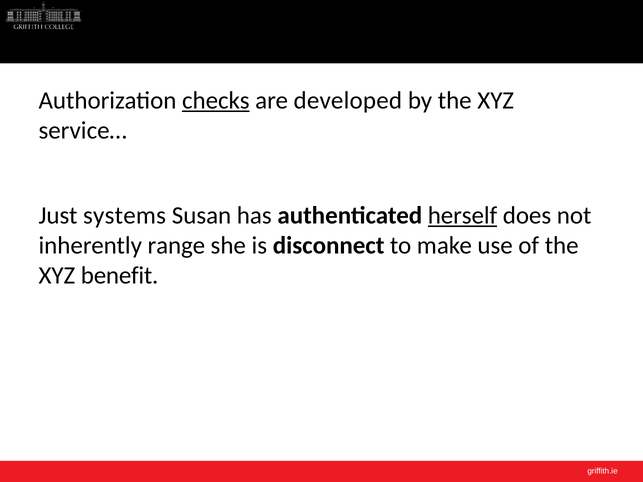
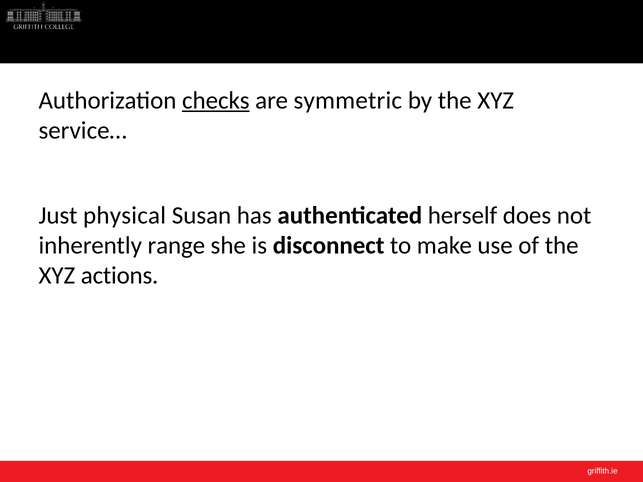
developed: developed -> symmetric (348, 100)
systems: systems -> physical (125, 215)
herself underline: present -> none (462, 215)
benefit: benefit -> actions (120, 275)
